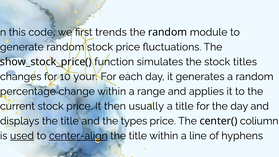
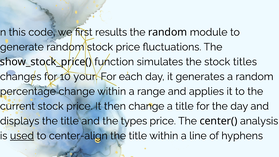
trends: trends -> results (111, 32)
then usually: usually -> change (146, 106)
coliumn: coliumn -> analysis (259, 121)
center-align underline: present -> none (78, 136)
